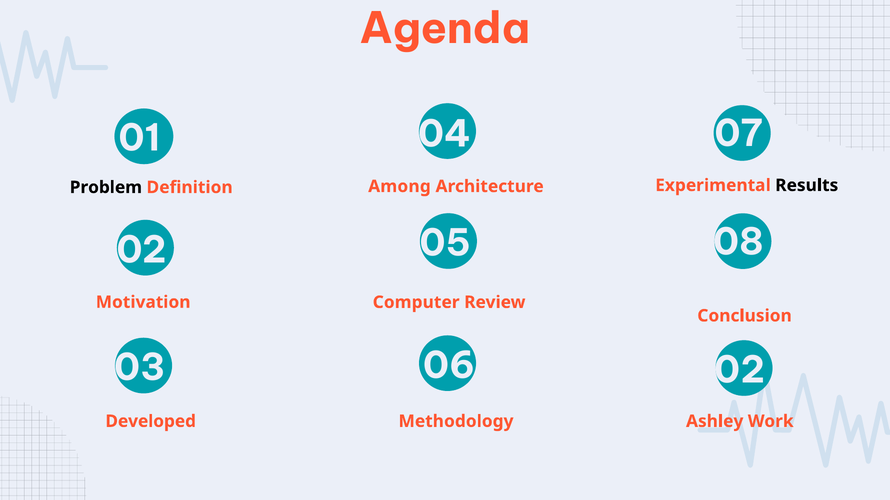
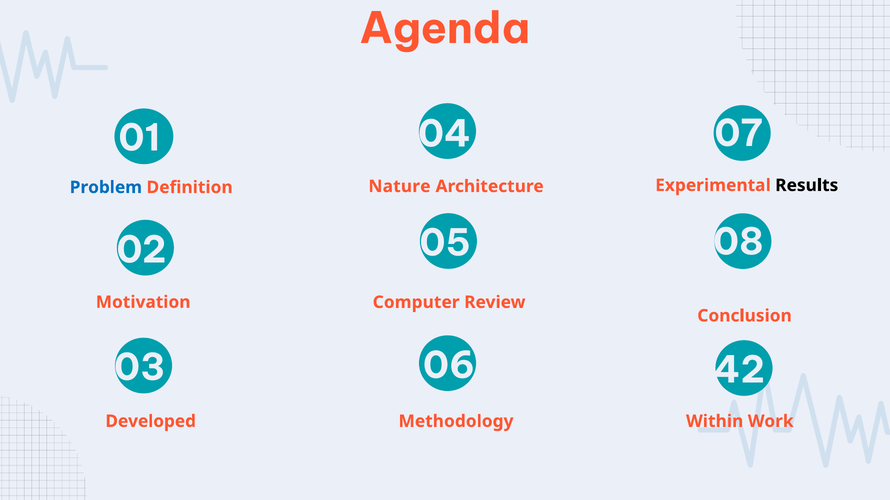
Problem colour: black -> blue (106, 188)
Among: Among -> Nature (399, 187)
06 02: 02 -> 42 (740, 371)
Ashley: Ashley -> Within (715, 422)
